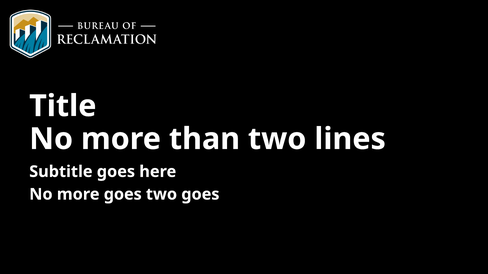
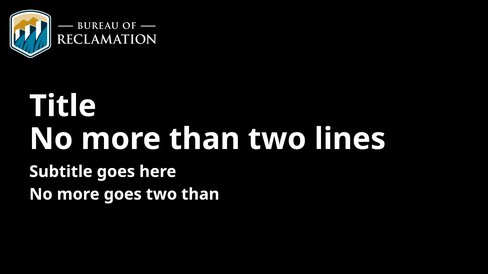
two goes: goes -> than (200, 195)
